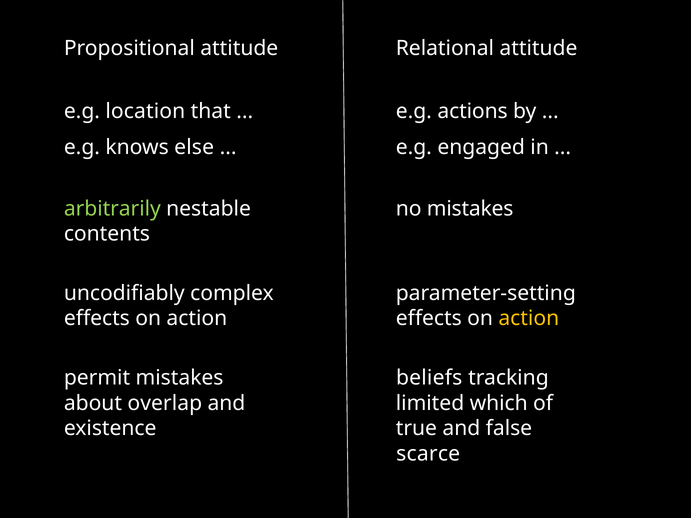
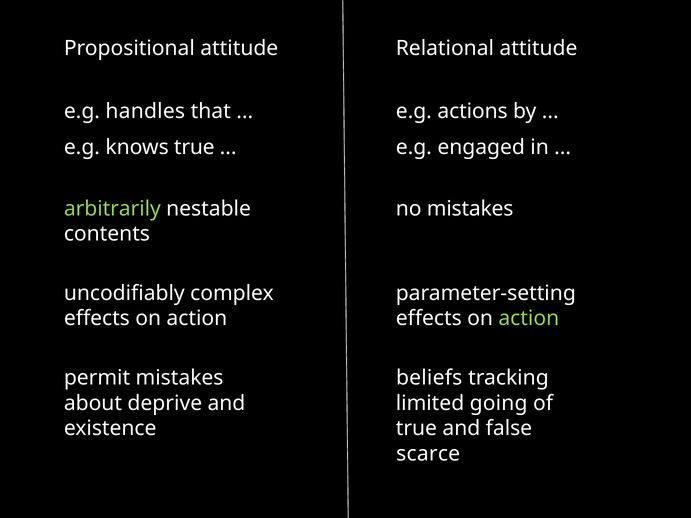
location: location -> handles (145, 111)
knows else: else -> true (194, 147)
action colour: yellow -> light green (529, 319)
which: which -> going (499, 403)
overlap: overlap -> deprive (165, 403)
